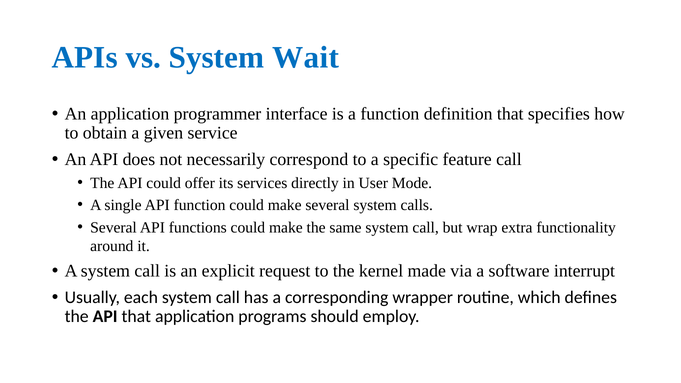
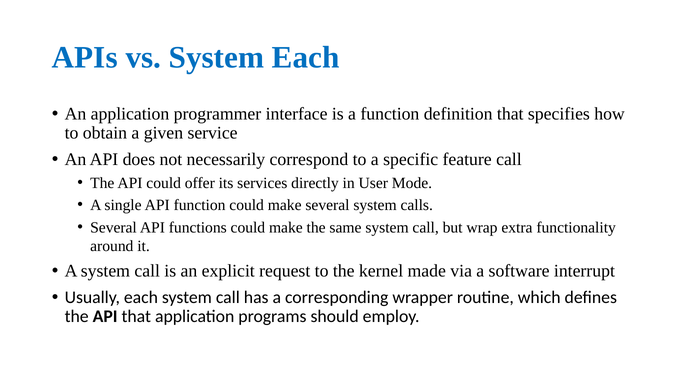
System Wait: Wait -> Each (306, 57)
